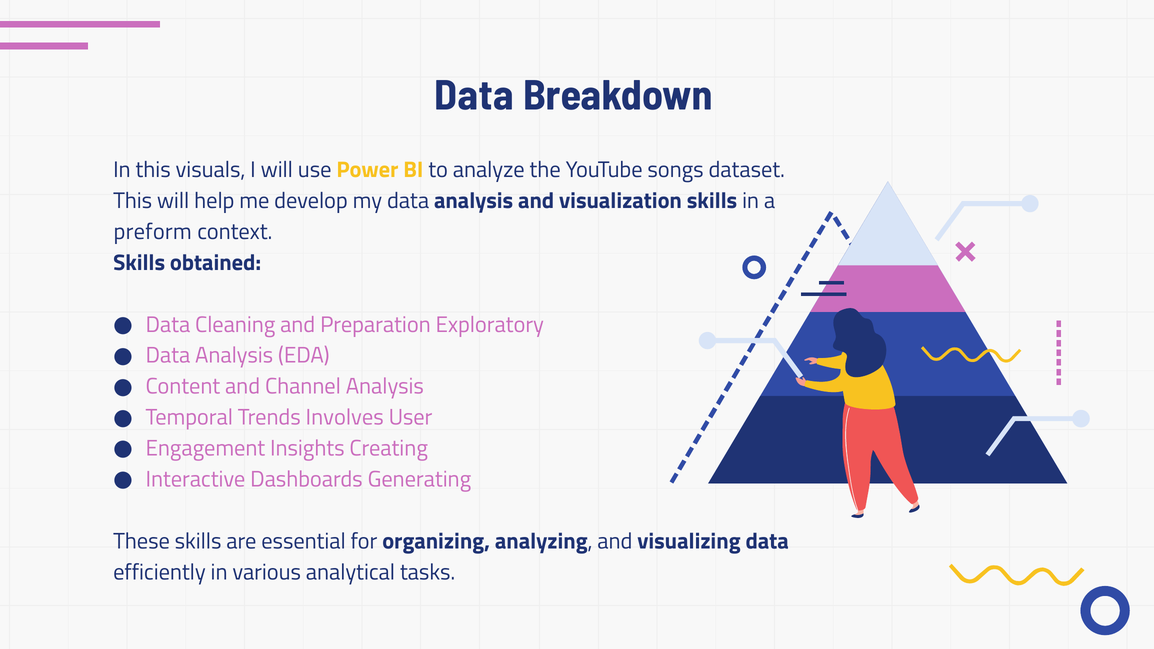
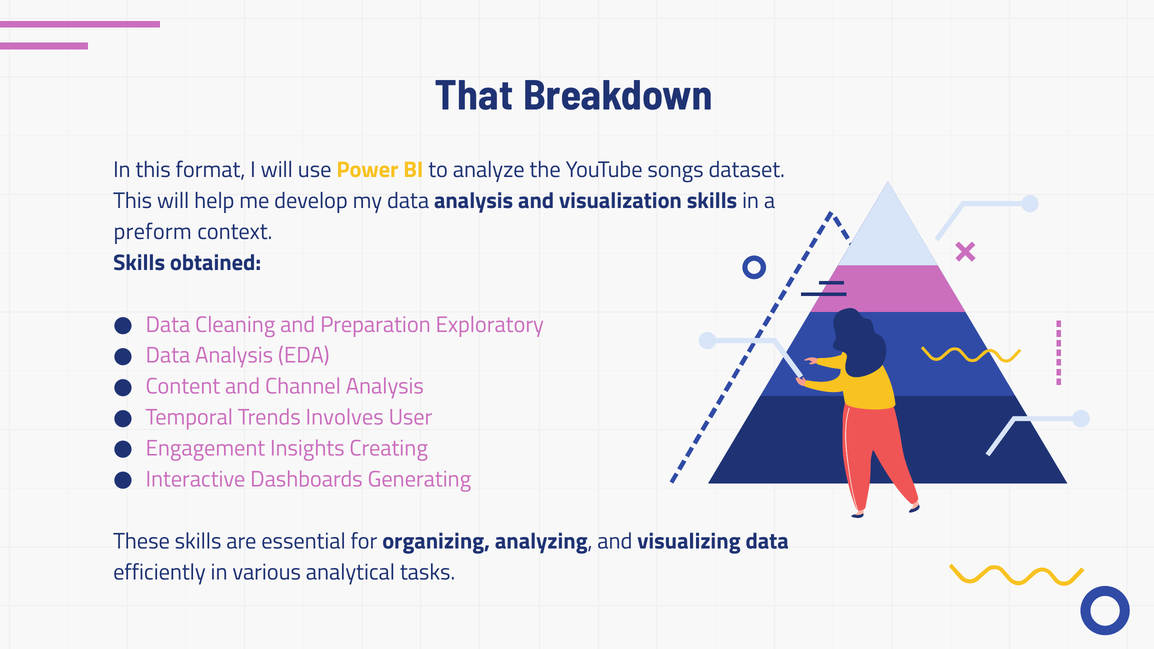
Data: Data -> That (474, 96)
visuals: visuals -> format (211, 170)
